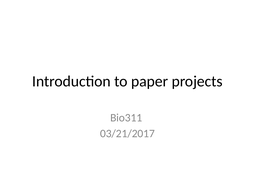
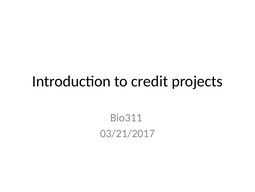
paper: paper -> credit (150, 81)
